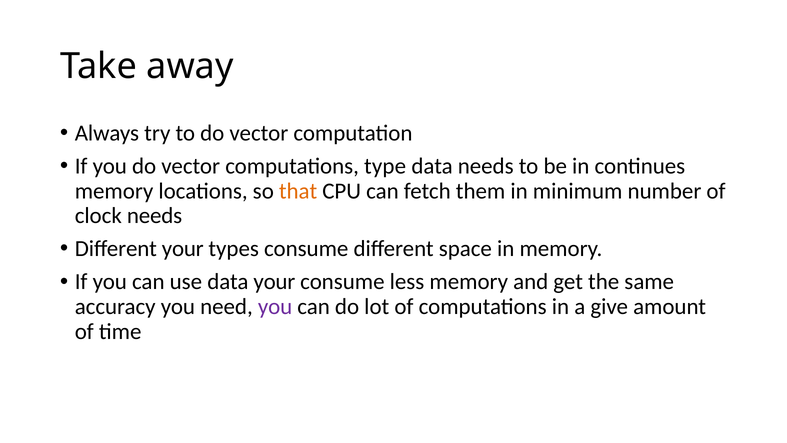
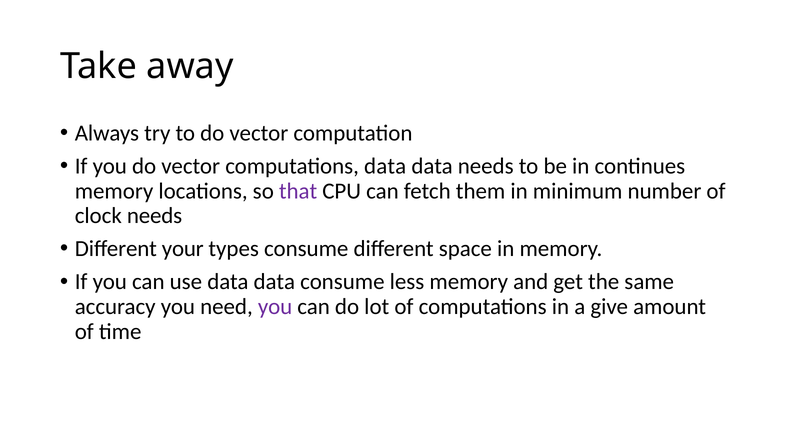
computations type: type -> data (385, 166)
that colour: orange -> purple (298, 191)
use data your: your -> data (274, 282)
